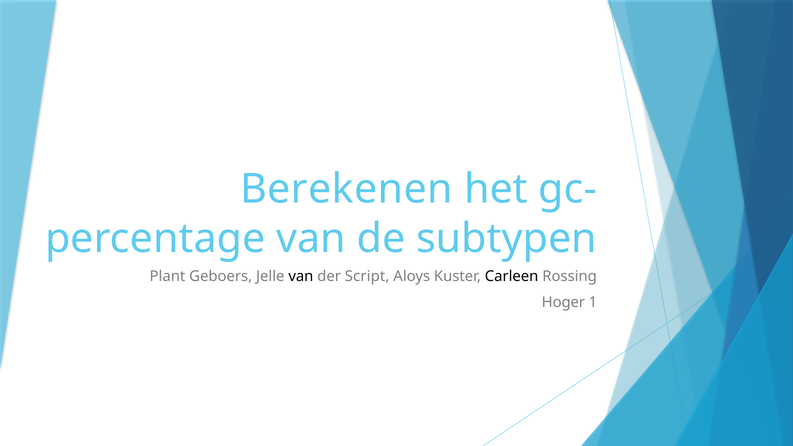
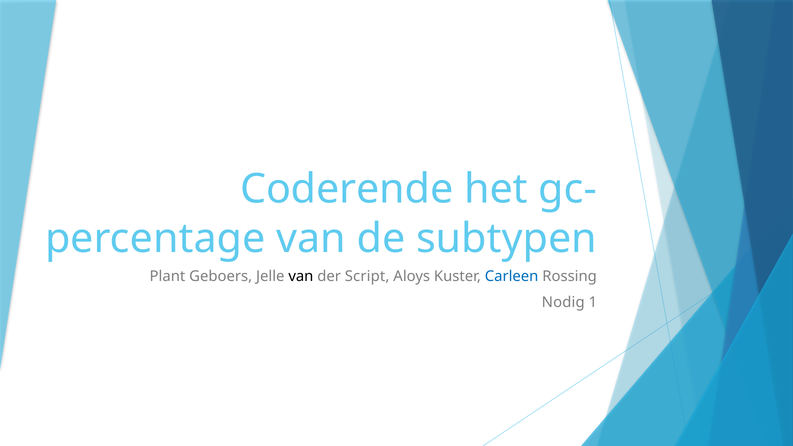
Berekenen: Berekenen -> Coderende (347, 189)
Carleen colour: black -> blue (512, 276)
Hoger: Hoger -> Nodig (563, 303)
